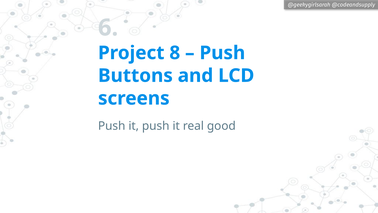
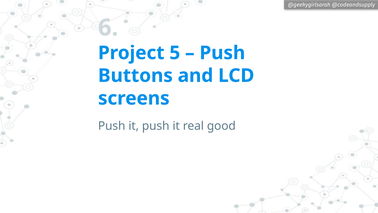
8: 8 -> 5 (175, 53)
